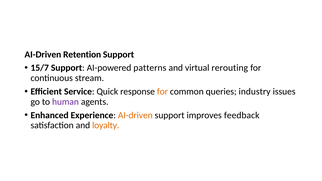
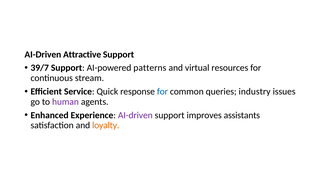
Retention: Retention -> Attractive (82, 54)
15/7: 15/7 -> 39/7 (40, 68)
rerouting: rerouting -> resources (230, 68)
for colour: orange -> blue (162, 92)
AI-driven colour: orange -> purple (135, 115)
feedback: feedback -> assistants (242, 115)
